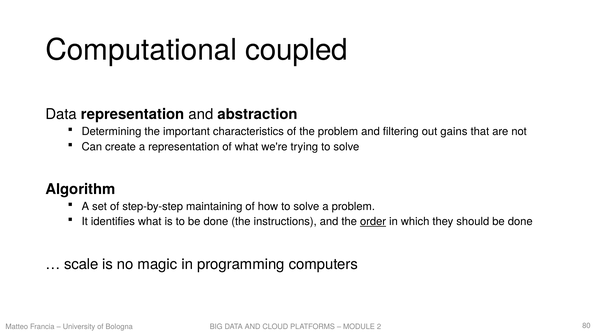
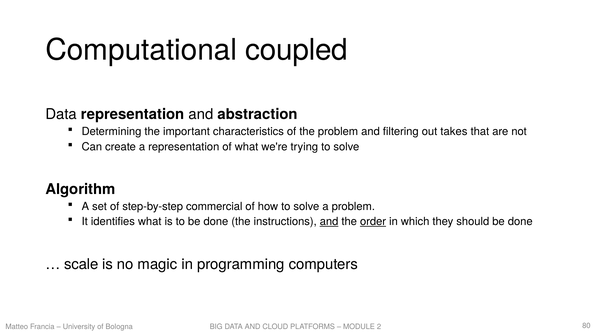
gains: gains -> takes (454, 131)
maintaining: maintaining -> commercial (214, 206)
and underline: none -> present (329, 221)
